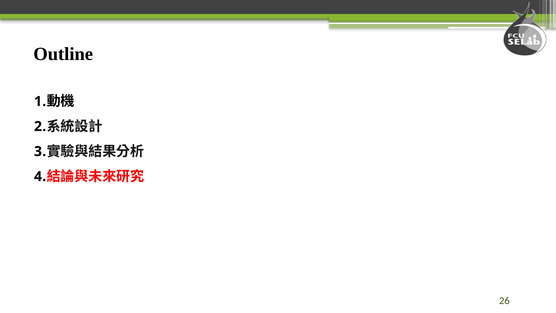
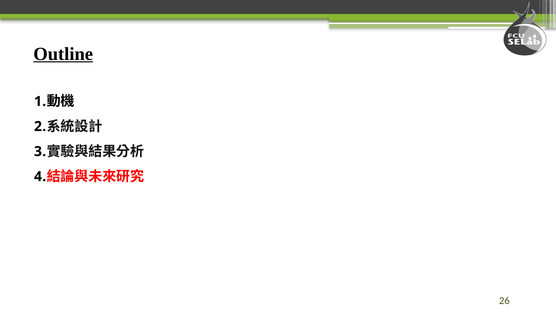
Outline underline: none -> present (63, 54)
